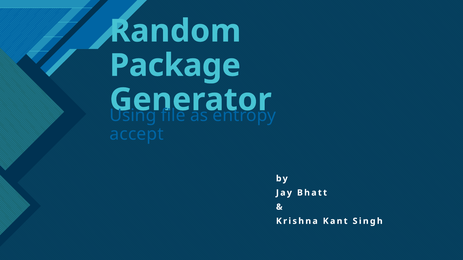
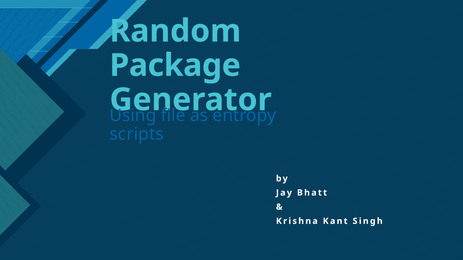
accept: accept -> scripts (137, 134)
